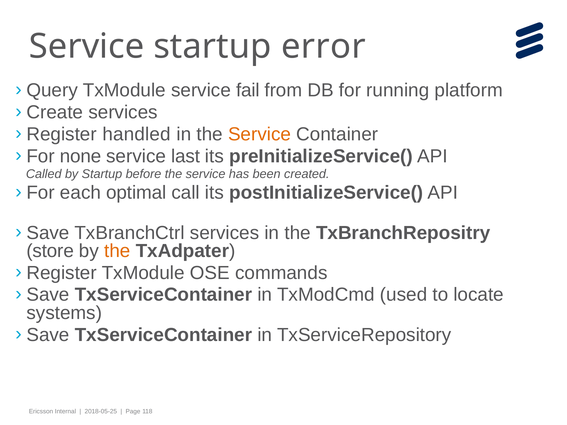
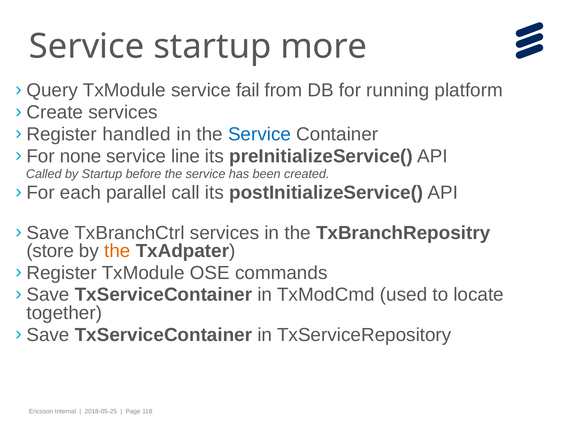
error: error -> more (324, 46)
Service colour: orange -> blue (260, 134)
last: last -> line (186, 156)
optimal: optimal -> parallel (136, 193)
systems: systems -> together (64, 313)
